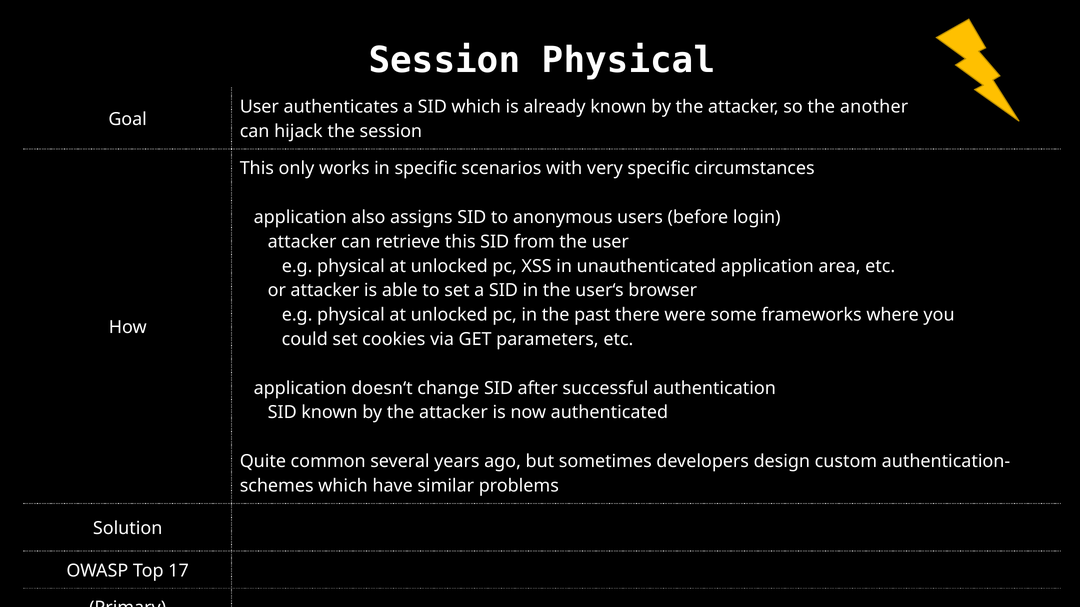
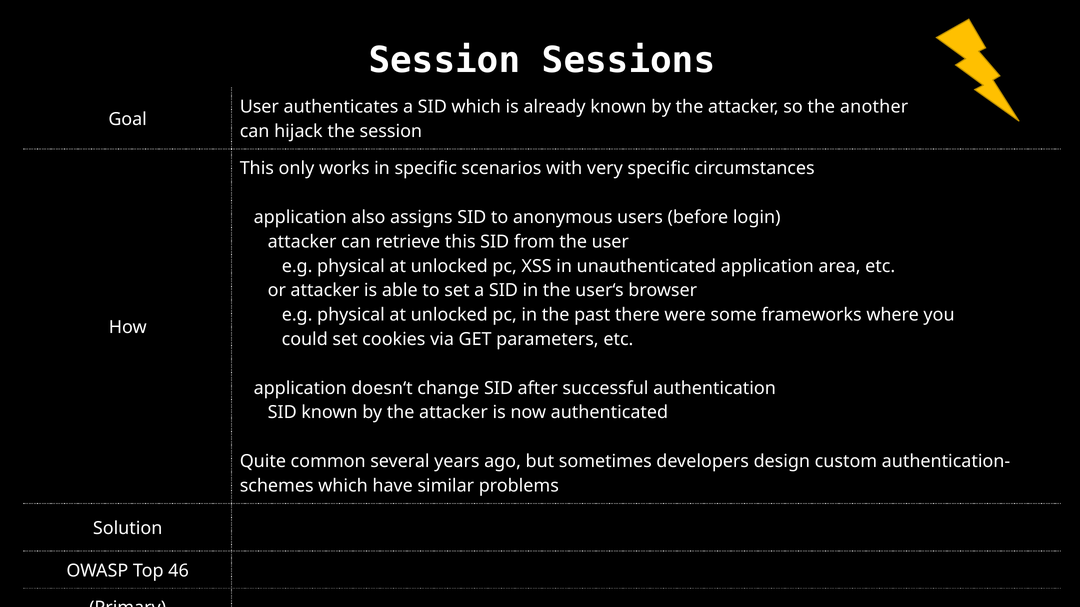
Session Physical: Physical -> Sessions (629, 61)
17: 17 -> 46 (179, 571)
